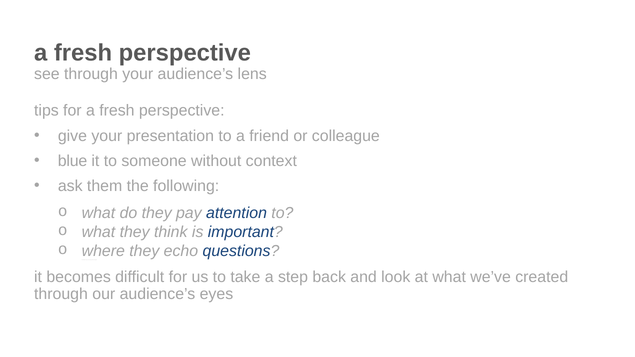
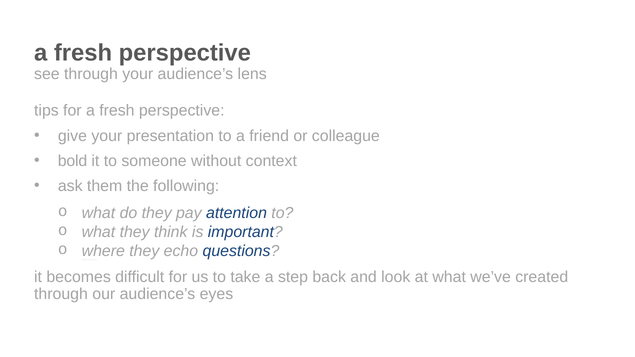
blue: blue -> bold (73, 161)
